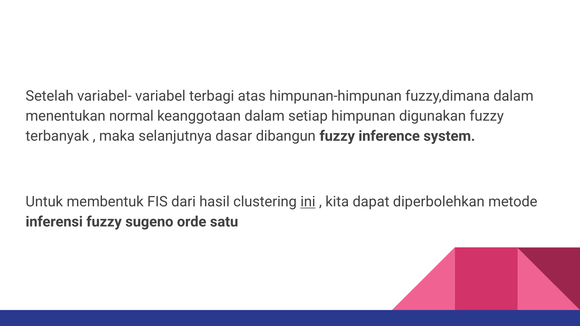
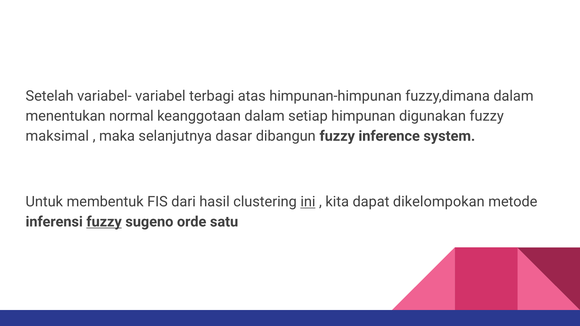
terbanyak: terbanyak -> maksimal (57, 136)
diperbolehkan: diperbolehkan -> dikelompokan (439, 202)
fuzzy underline: none -> present (104, 222)
